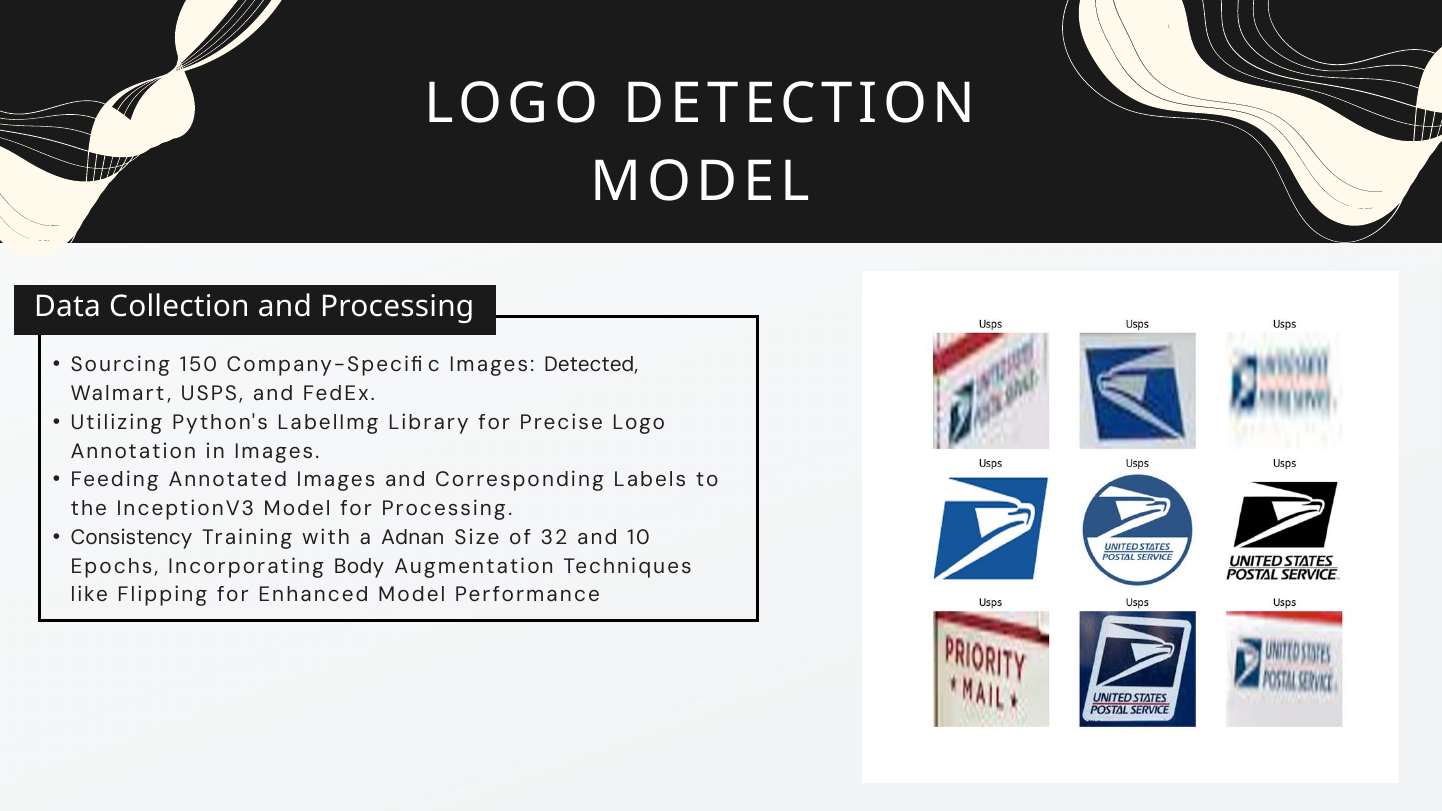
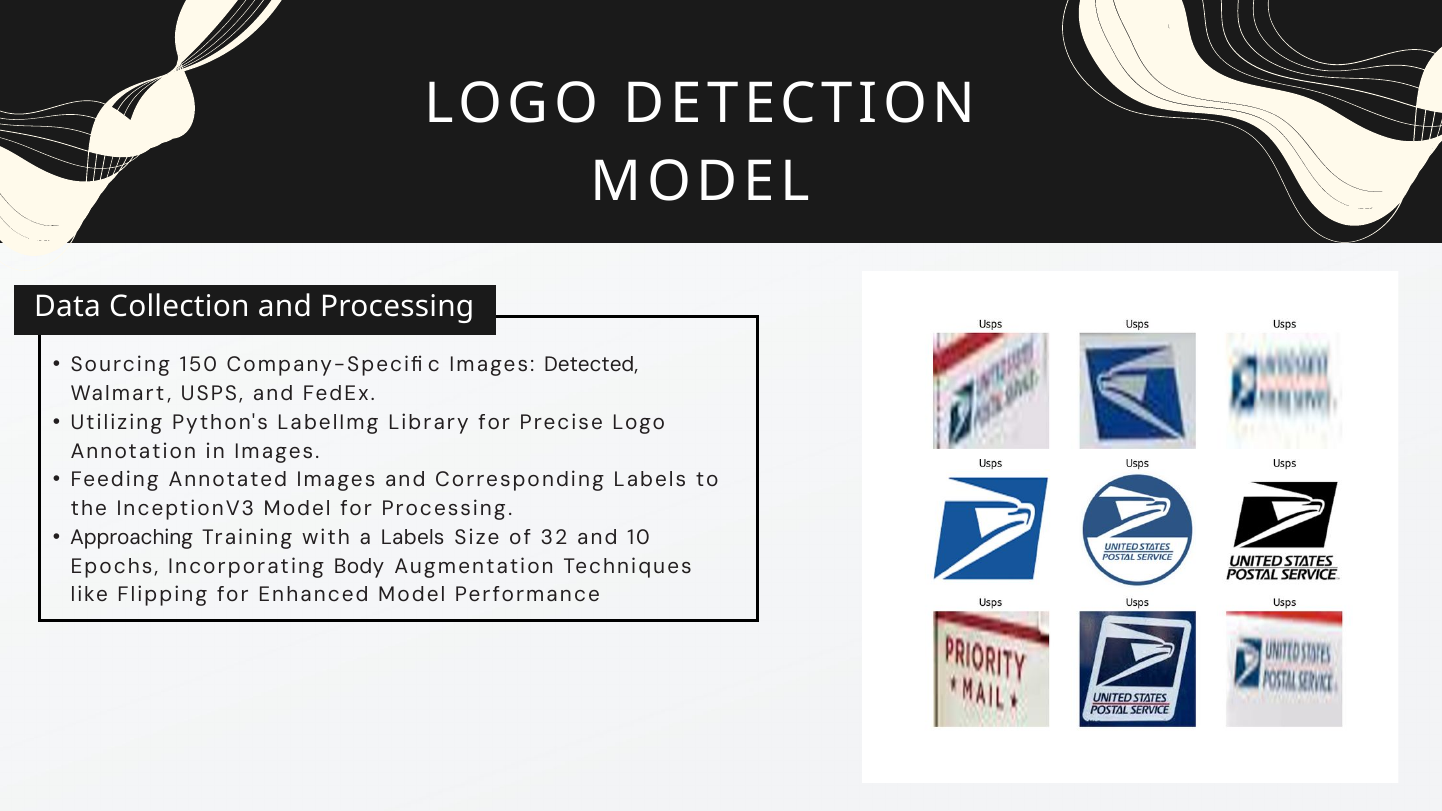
Consistency: Consistency -> Approaching (132, 538)
a Adnan: Adnan -> Labels (413, 538)
